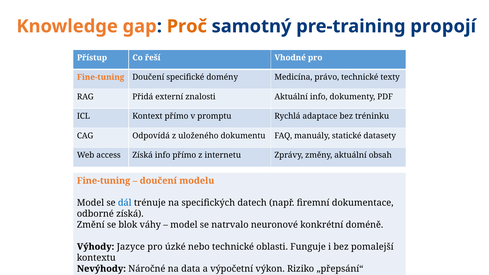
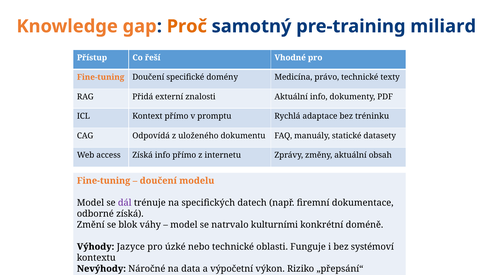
propojí: propojí -> miliard (443, 26)
dál colour: blue -> purple (125, 203)
neuronové: neuronové -> kulturními (274, 225)
pomalejší: pomalejší -> systémoví (372, 247)
